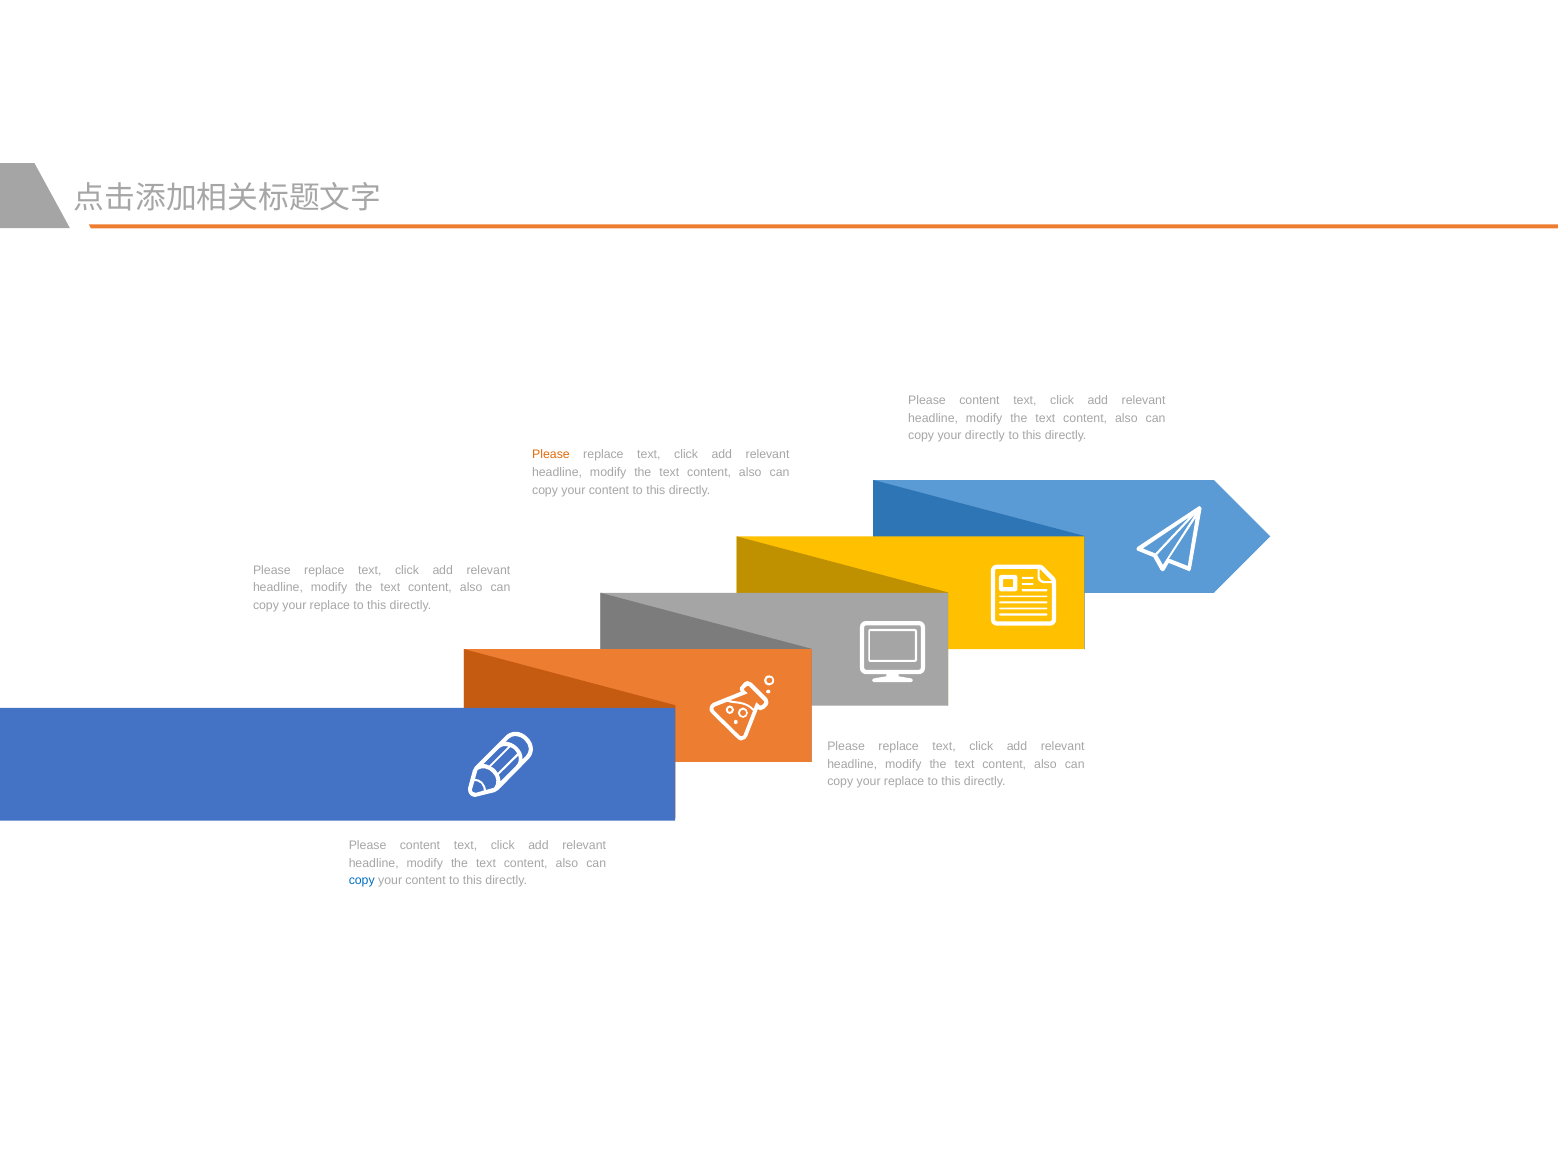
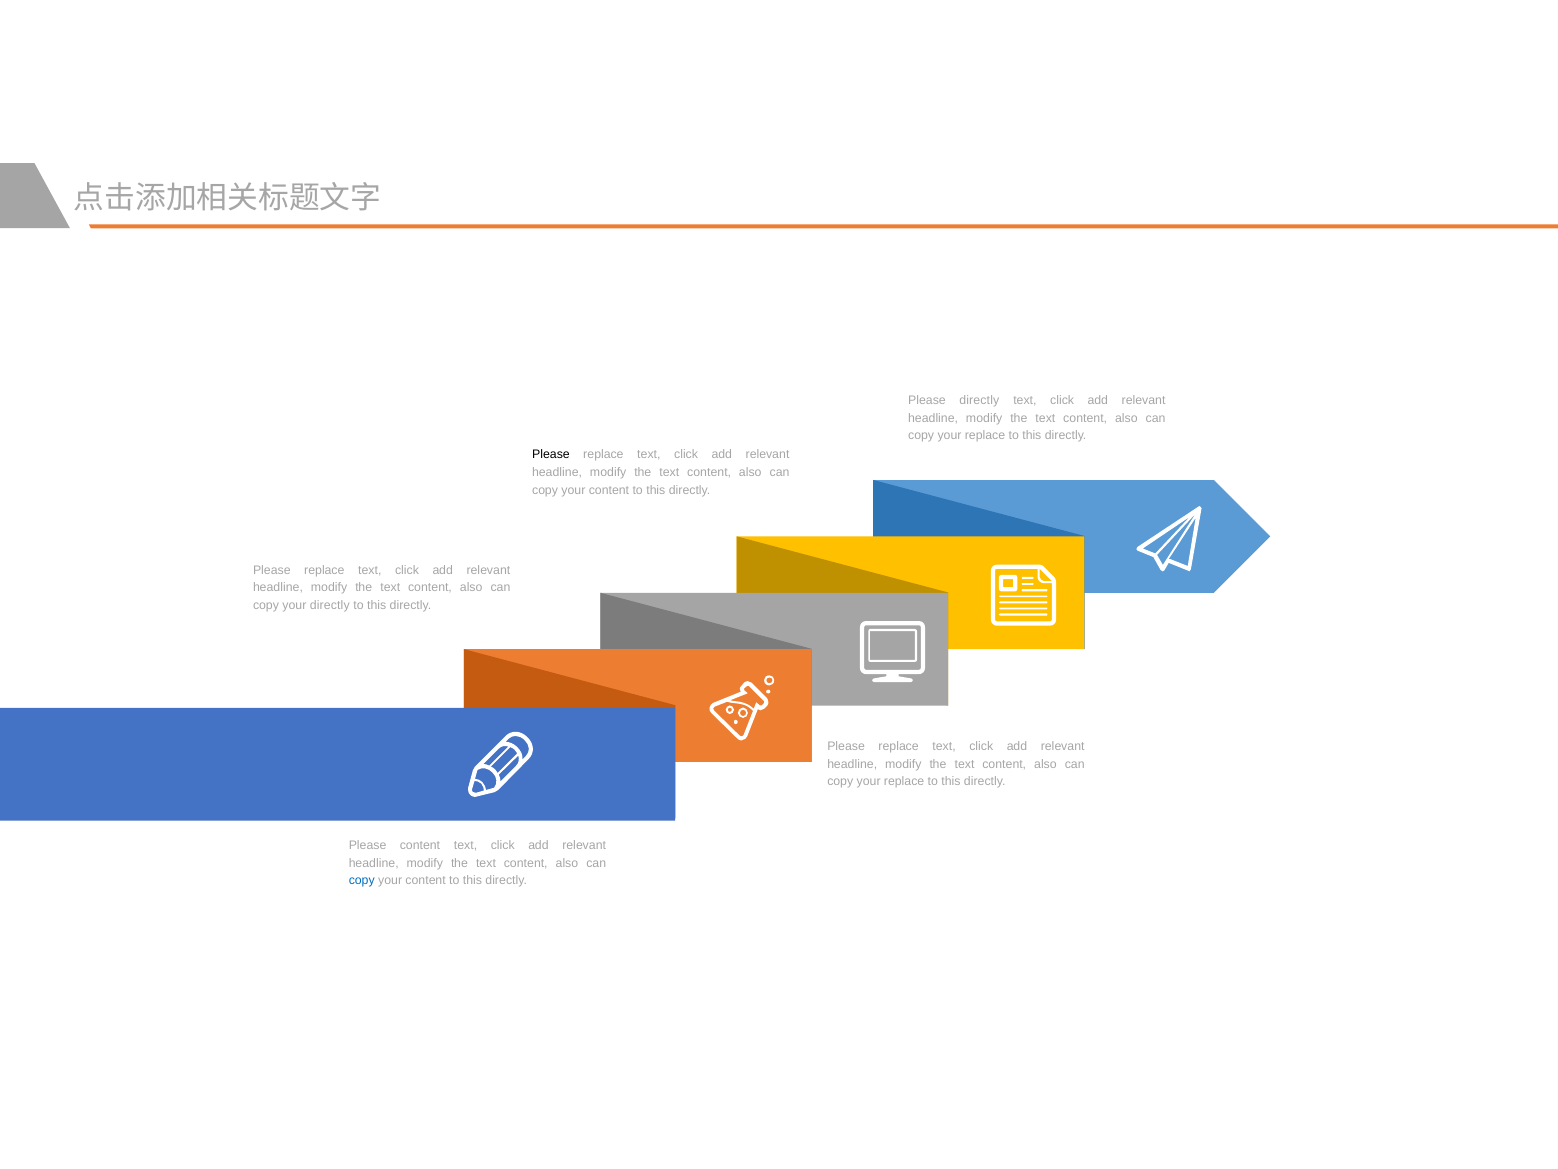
content: content -> directly (979, 400)
directly: directly -> replace (985, 435)
Please colour: orange -> black (551, 455)
replace: replace -> directly (330, 605)
